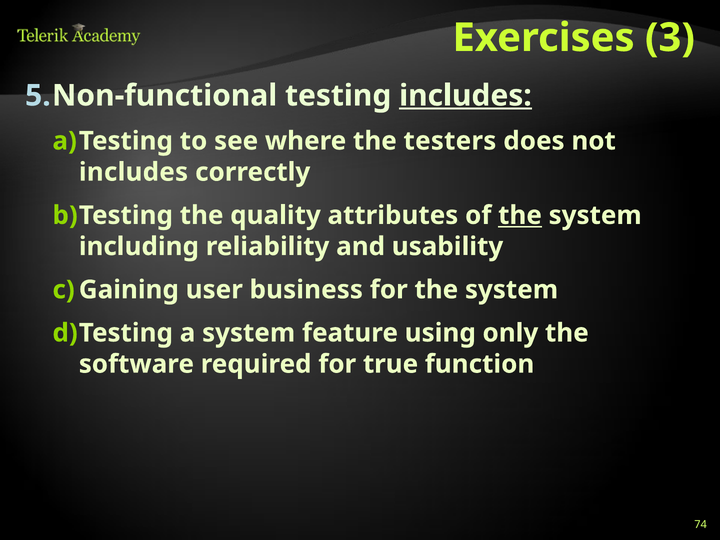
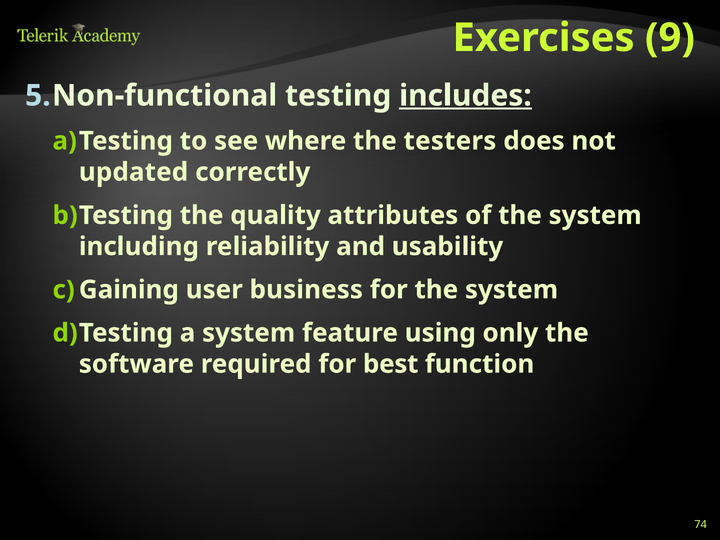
3: 3 -> 9 (670, 38)
includes: includes -> updated (133, 172)
the underline: present -> none (520, 215)
true: true -> best (391, 364)
